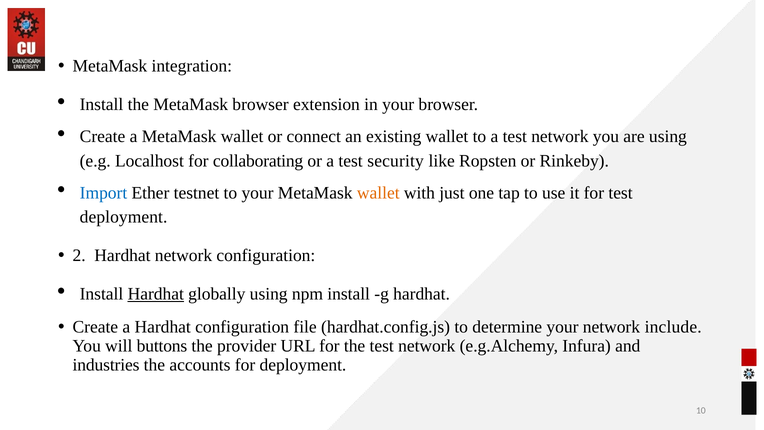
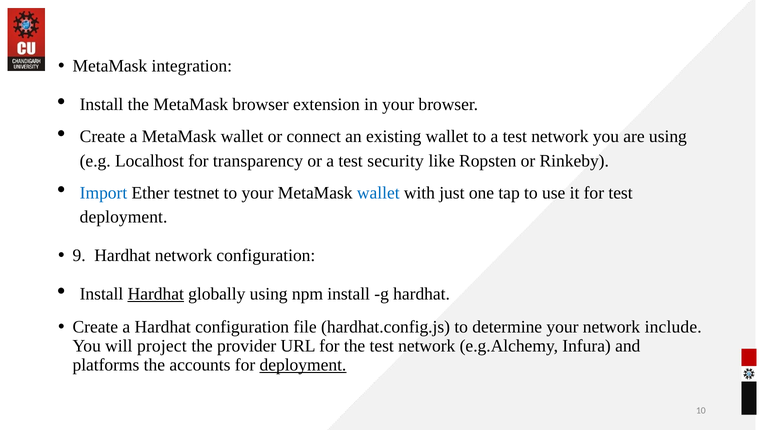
collaborating: collaborating -> transparency (258, 161)
wallet colour: orange -> blue (378, 193)
2: 2 -> 9 (79, 255)
buttons: buttons -> project (162, 346)
industries: industries -> platforms (106, 365)
deployment underline: none -> present (303, 365)
